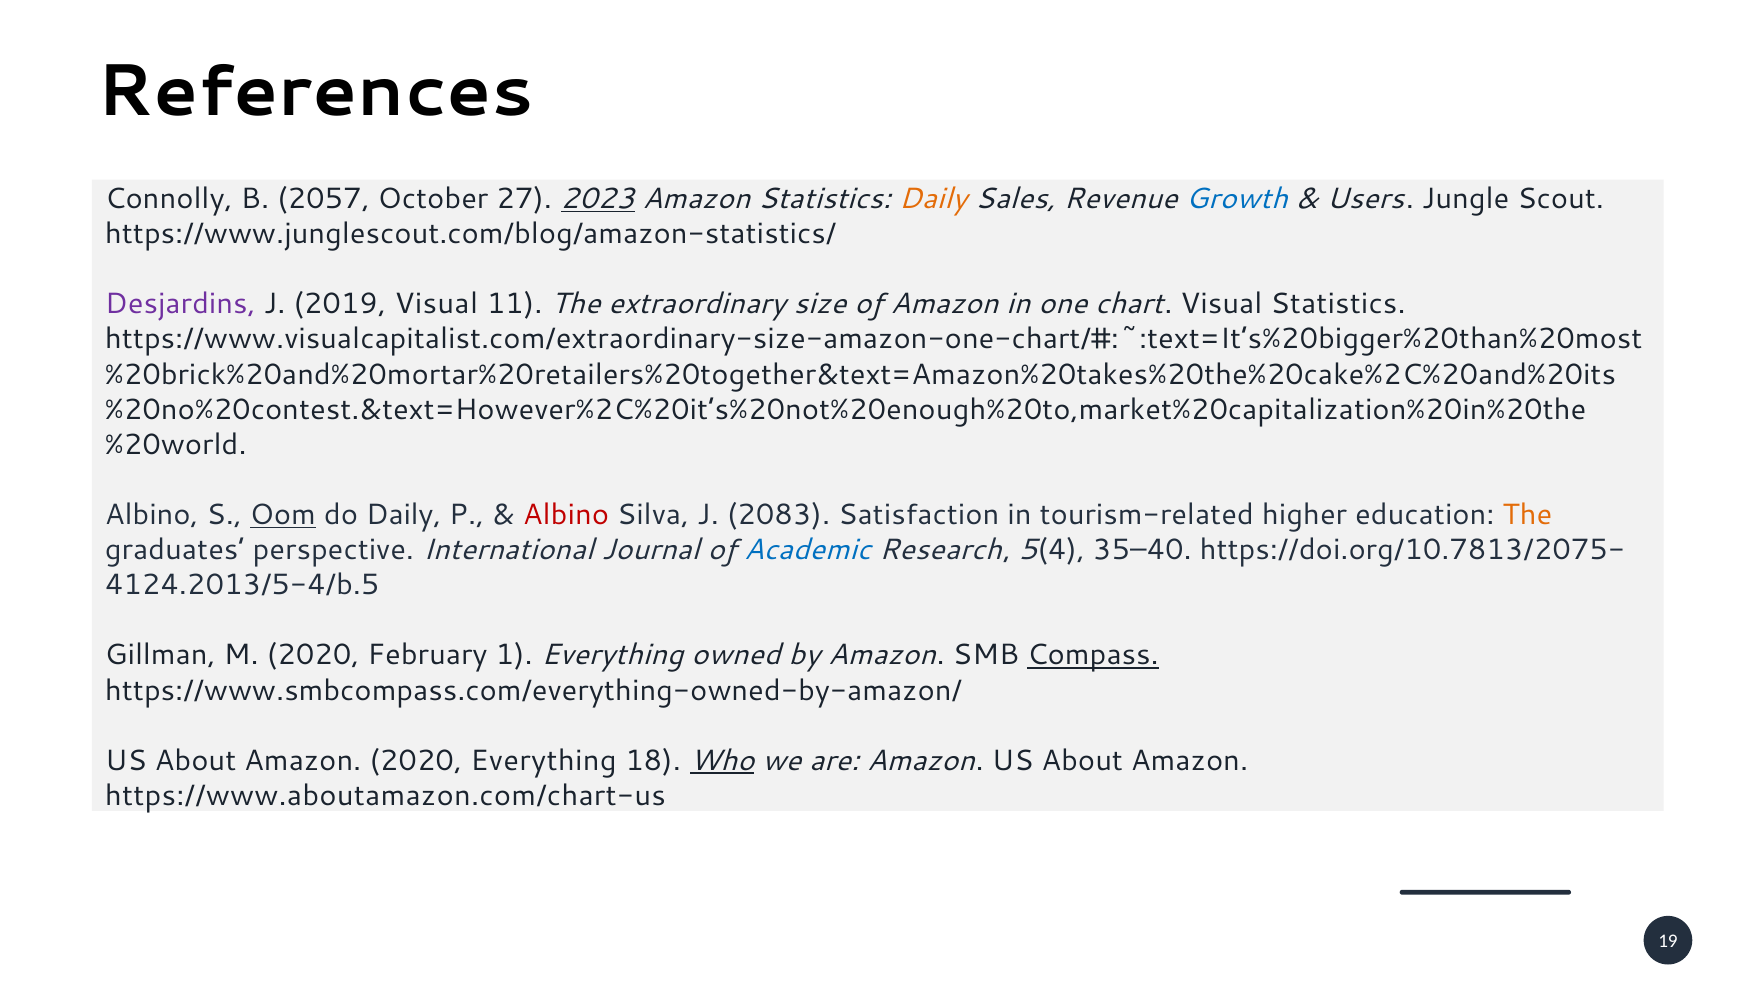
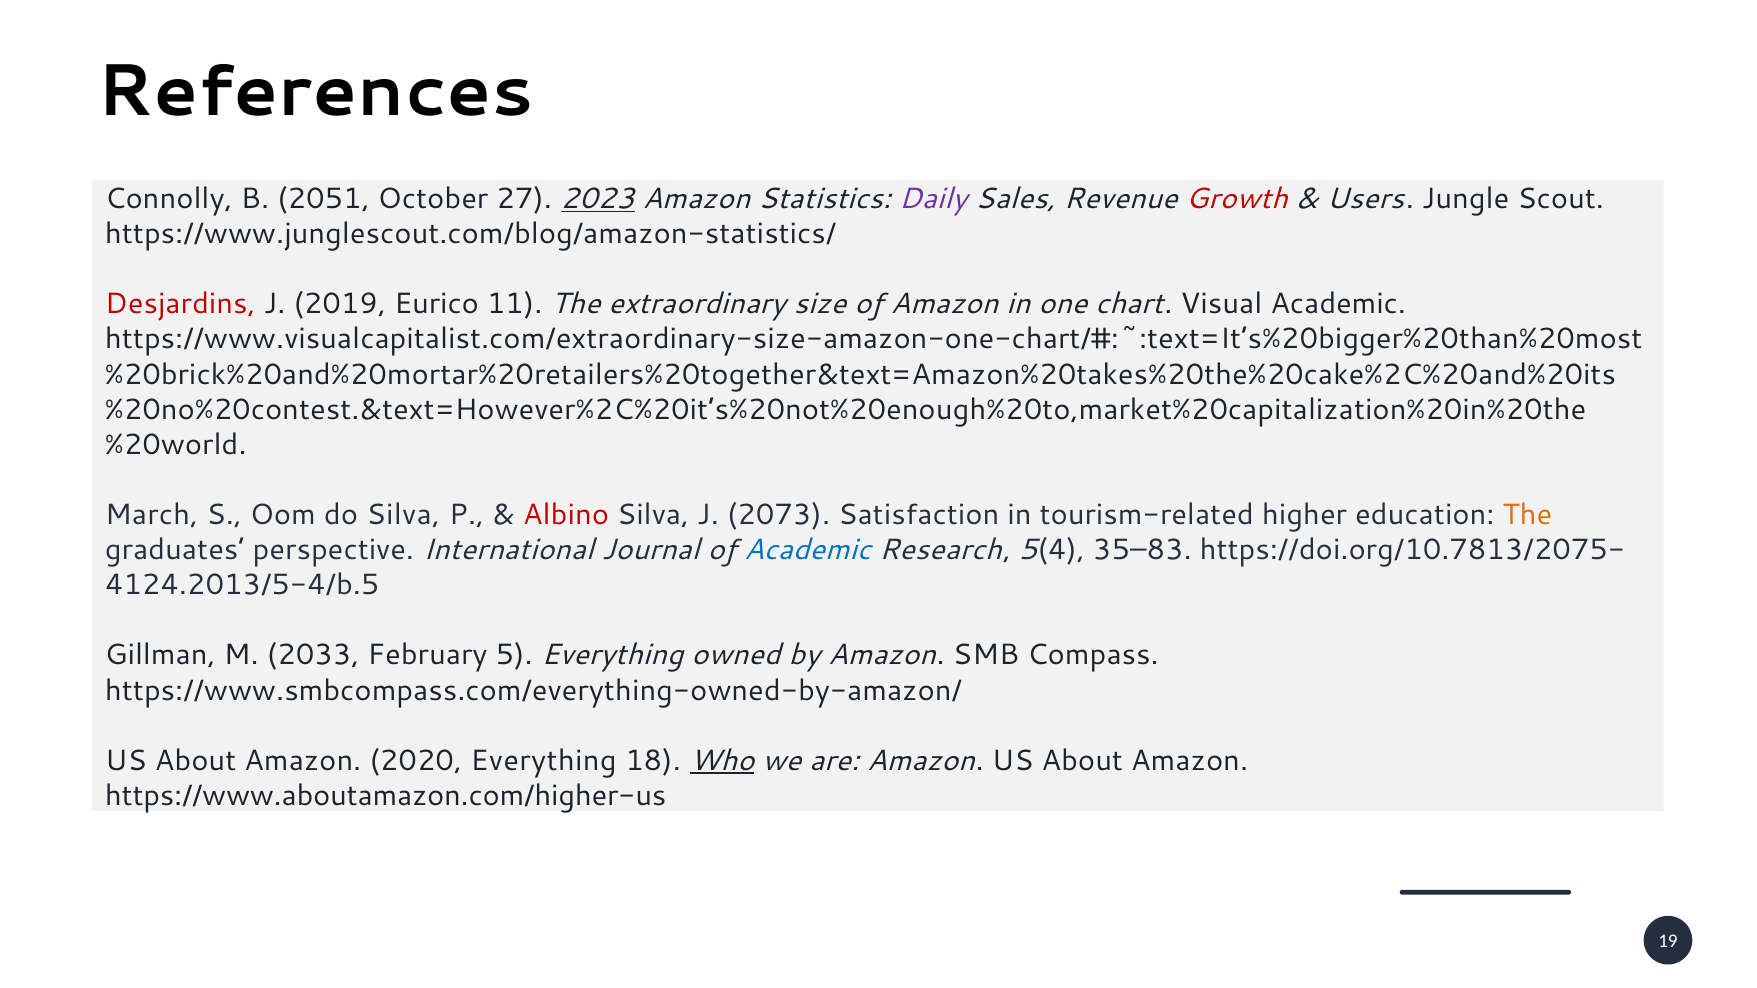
2057: 2057 -> 2051 (323, 199)
Daily colour: orange -> purple (933, 199)
Growth colour: blue -> red (1237, 199)
Desjardins colour: purple -> red (180, 304)
2019 Visual: Visual -> Eurico (437, 304)
Visual Statistics: Statistics -> Academic (1338, 304)
Albino: Albino -> March (152, 515)
Oom underline: present -> none (283, 515)
do Daily: Daily -> Silva (403, 515)
2083: 2083 -> 2073 (778, 515)
35–40: 35–40 -> 35–83 (1142, 550)
M 2020: 2020 -> 2033 (313, 656)
1: 1 -> 5 (514, 656)
Compass underline: present -> none (1093, 656)
https://www.aboutamazon.com/chart-us: https://www.aboutamazon.com/chart-us -> https://www.aboutamazon.com/higher-us (386, 796)
